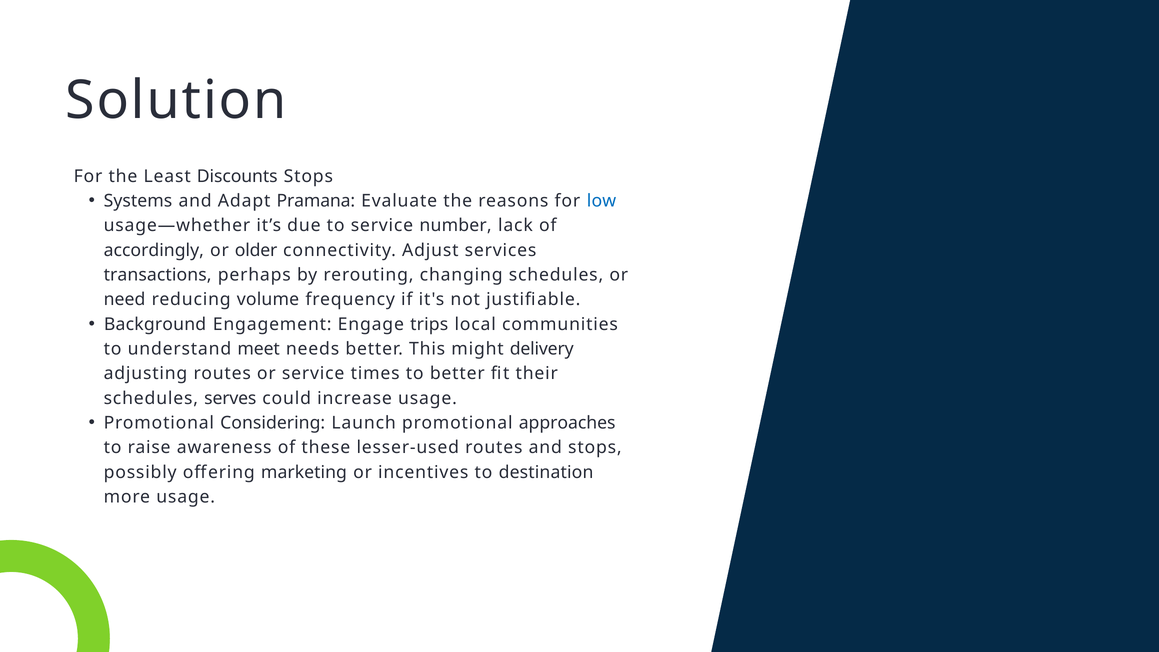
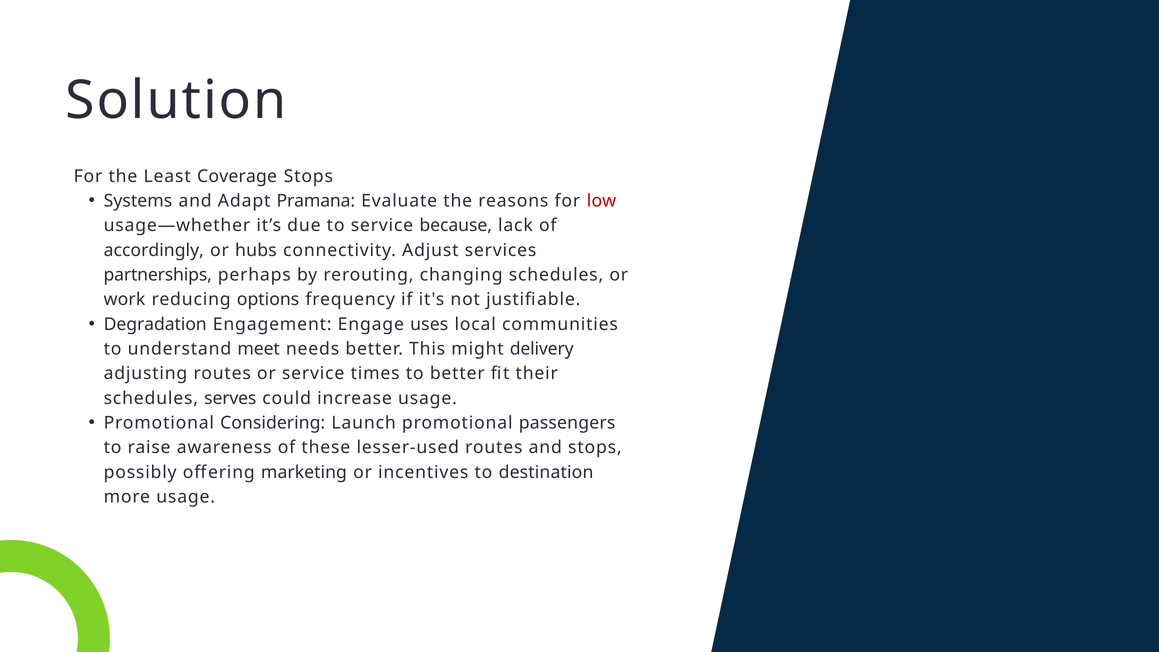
Discounts: Discounts -> Coverage (237, 176)
low colour: blue -> red (601, 201)
number: number -> because (456, 226)
older: older -> hubs (256, 250)
transactions: transactions -> partnerships (158, 275)
need: need -> work (124, 300)
volume: volume -> options (268, 300)
Background: Background -> Degradation (155, 324)
trips: trips -> uses (429, 324)
approaches: approaches -> passengers (567, 423)
